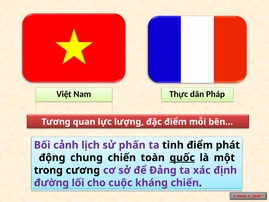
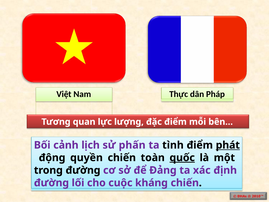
phát underline: none -> present (228, 145)
chung: chung -> quyền (86, 157)
trong cương: cương -> đường (83, 170)
